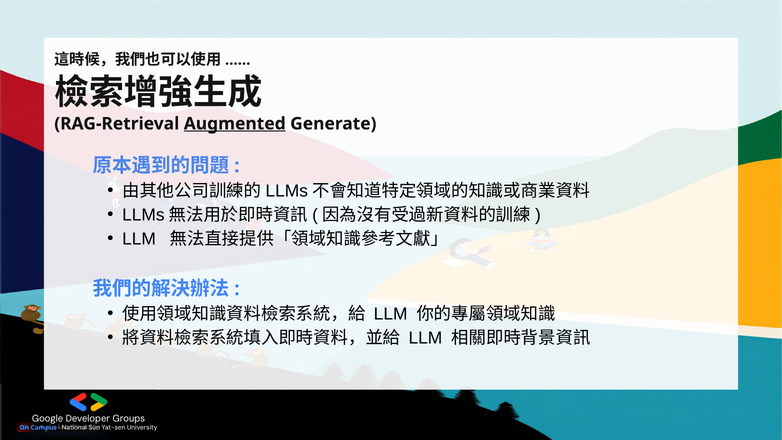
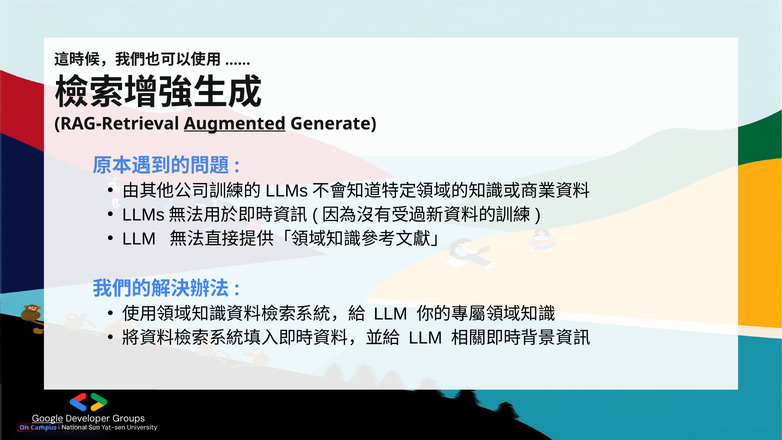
Google underline: none -> present (48, 419)
